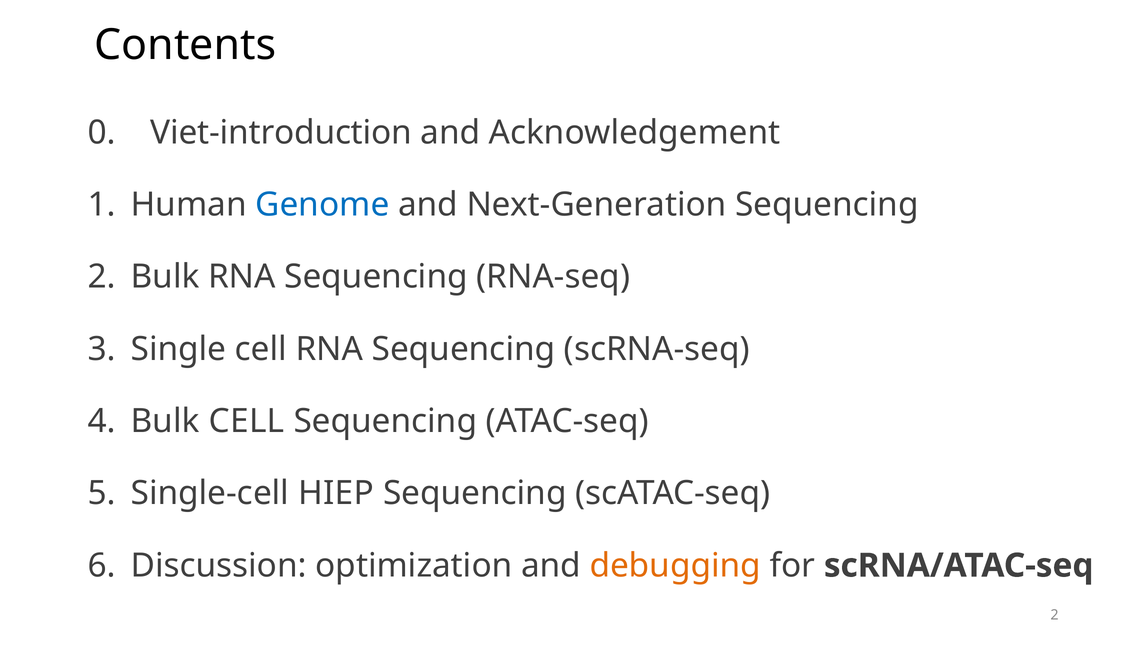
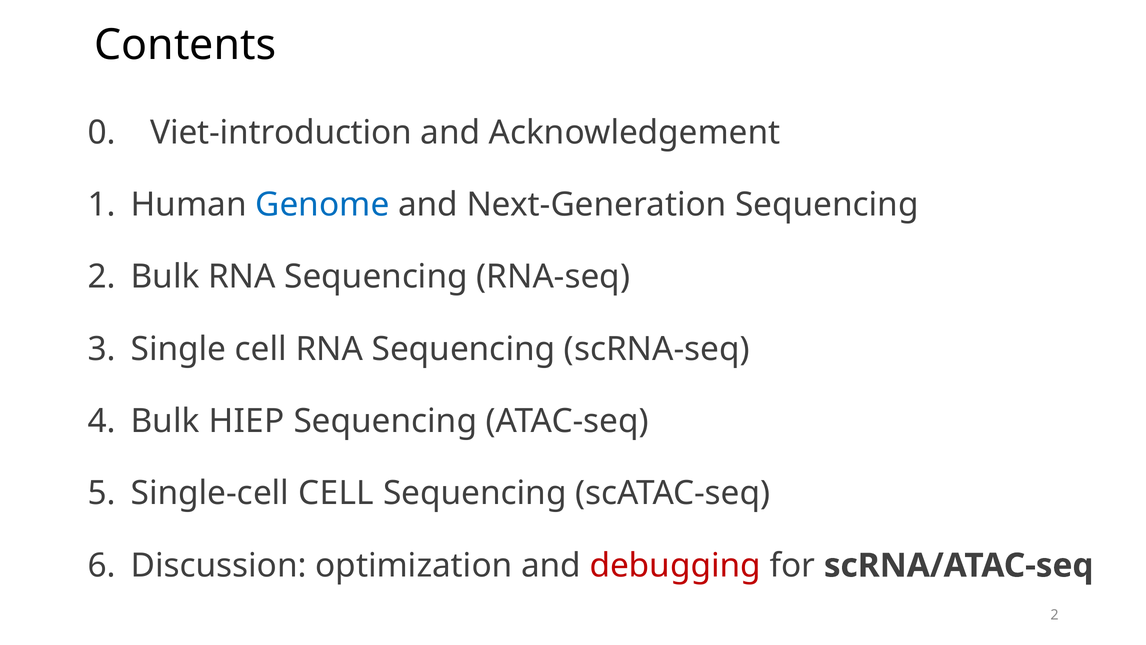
Bulk CELL: CELL -> HIEP (247, 421)
Single-cell HIEP: HIEP -> CELL (336, 493)
debugging colour: orange -> red (675, 565)
